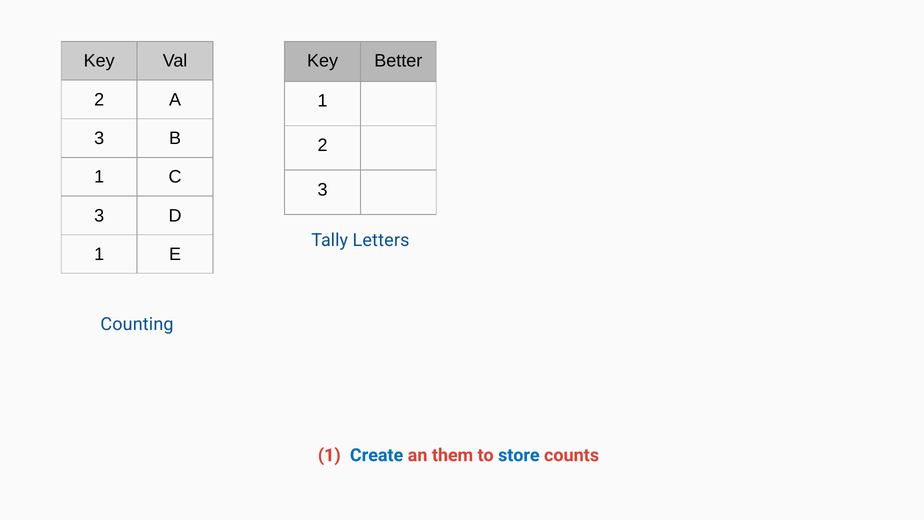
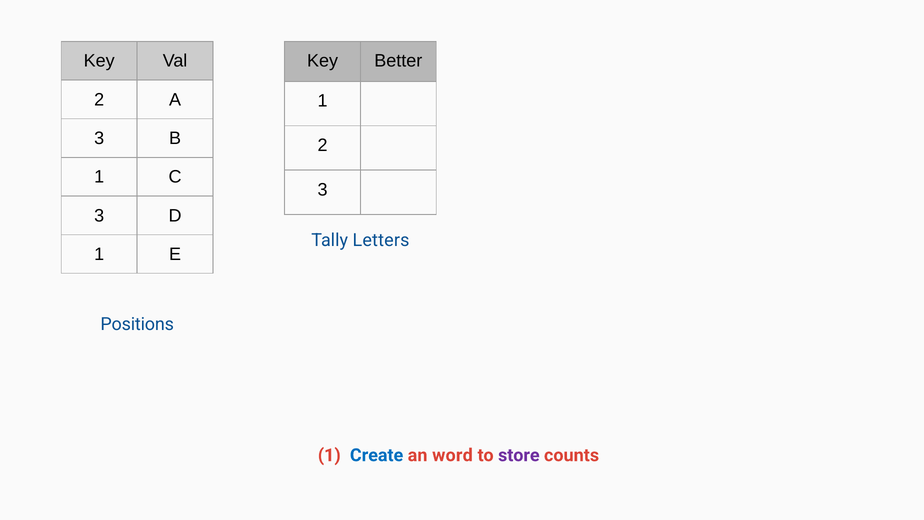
Counting: Counting -> Positions (137, 324)
them: them -> word (452, 455)
store colour: blue -> purple (519, 455)
